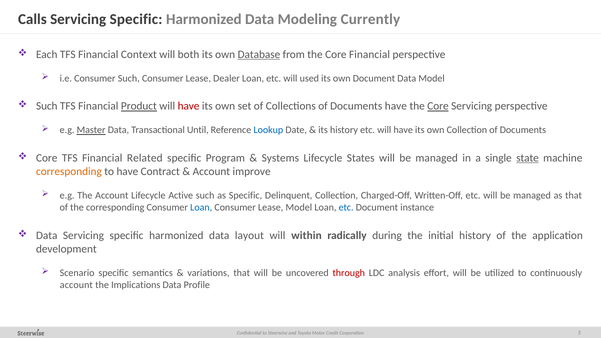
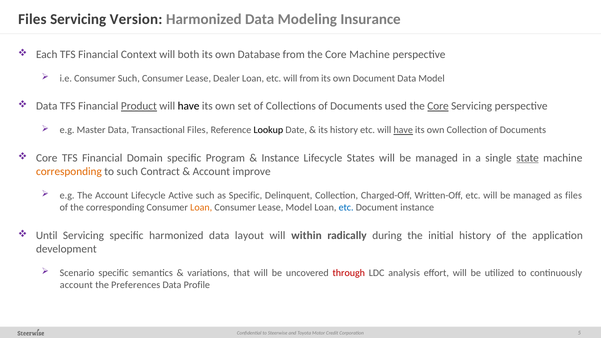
Calls: Calls -> Files (32, 19)
Specific: Specific -> Version (136, 19)
Currently: Currently -> Insurance (371, 19)
Database underline: present -> none (259, 54)
Core Financial: Financial -> Machine (370, 54)
will used: used -> from (309, 78)
Such: Such -> Data (47, 106)
have colour: red -> black (189, 106)
Documents have: have -> used (396, 106)
Master underline: present -> none (91, 130)
Transactional Until: Until -> Files (198, 130)
Lookup colour: blue -> black (268, 130)
have underline: none -> present (403, 130)
Related: Related -> Domain (145, 158)
Systems: Systems -> Instance (280, 158)
to have: have -> such (127, 172)
as that: that -> files (574, 196)
Loan colour: blue -> orange (201, 208)
Data: Data -> Until (47, 235)
Implications: Implications -> Preferences (136, 285)
